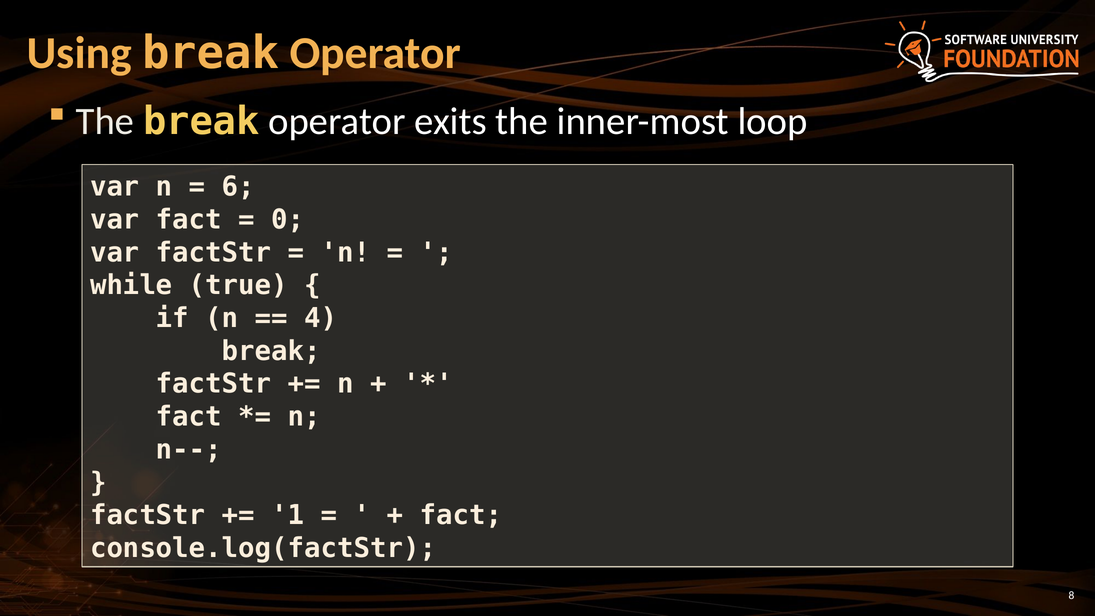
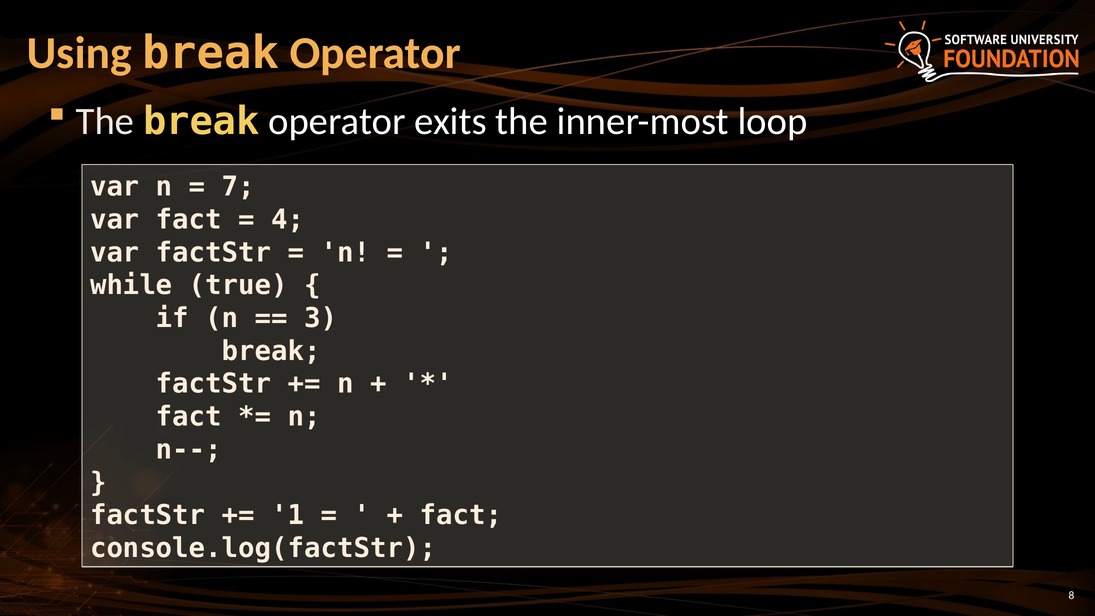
6: 6 -> 7 (238, 187)
0: 0 -> 4 (288, 220)
4: 4 -> 3 (321, 318)
